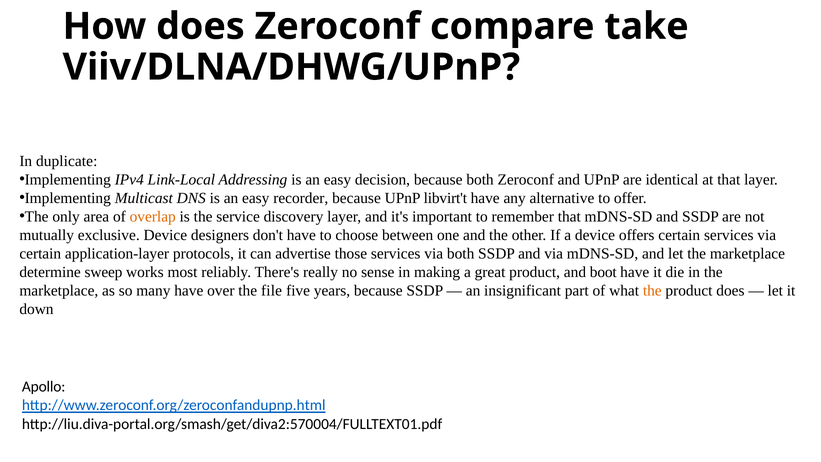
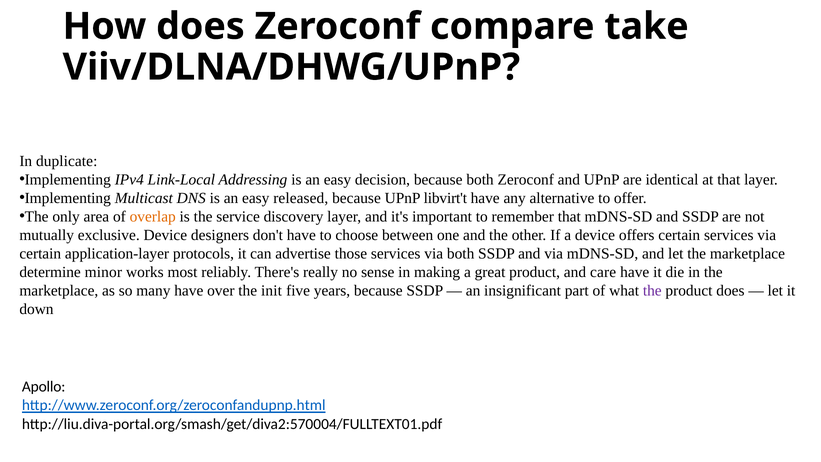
recorder: recorder -> released (301, 198)
sweep: sweep -> minor (103, 272)
boot: boot -> care (603, 272)
file: file -> init (272, 290)
the colour: orange -> purple (652, 290)
